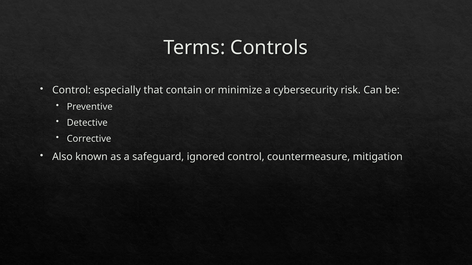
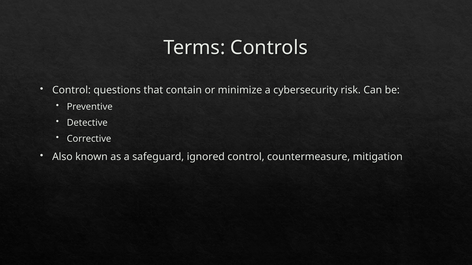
especially: especially -> questions (117, 90)
